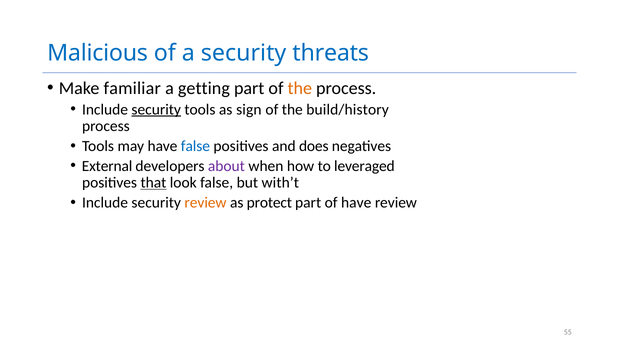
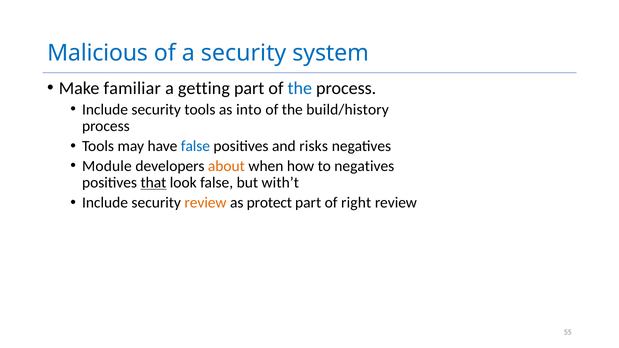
threats: threats -> system (331, 53)
the colour: orange -> blue (300, 88)
security underline: present -> none (156, 109)
sign: sign -> into (249, 109)
does: does -> risks (314, 146)
External: External -> Module (107, 166)
about colour: purple -> orange (226, 166)
to leveraged: leveraged -> negatives (364, 166)
of have: have -> right (356, 203)
